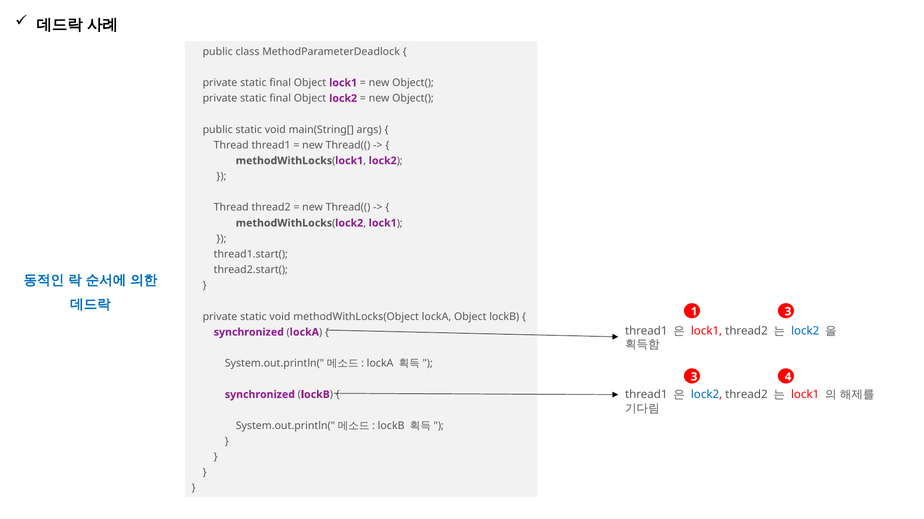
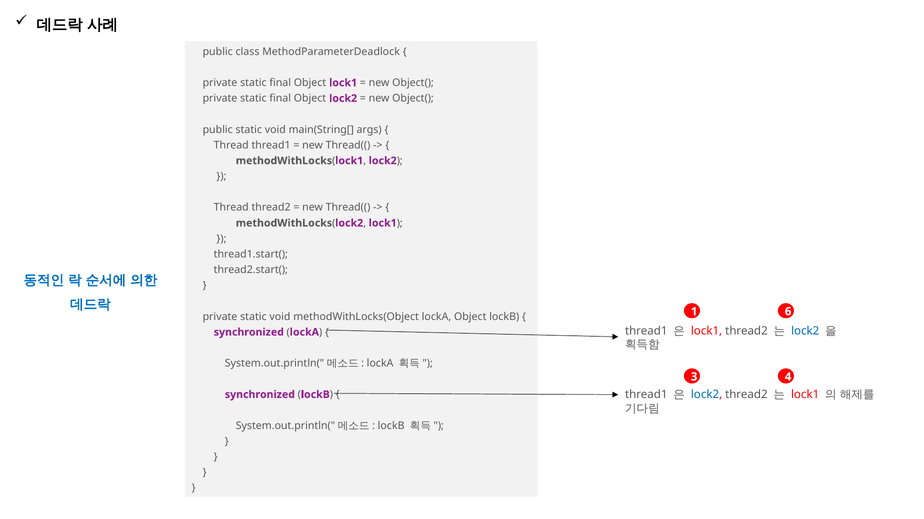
1 3: 3 -> 6 (788, 312)
